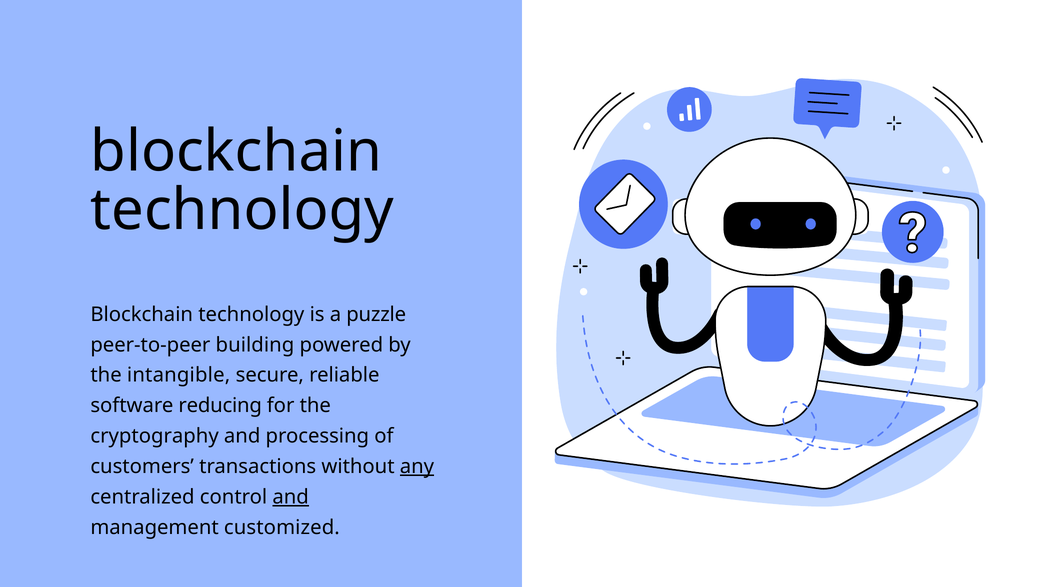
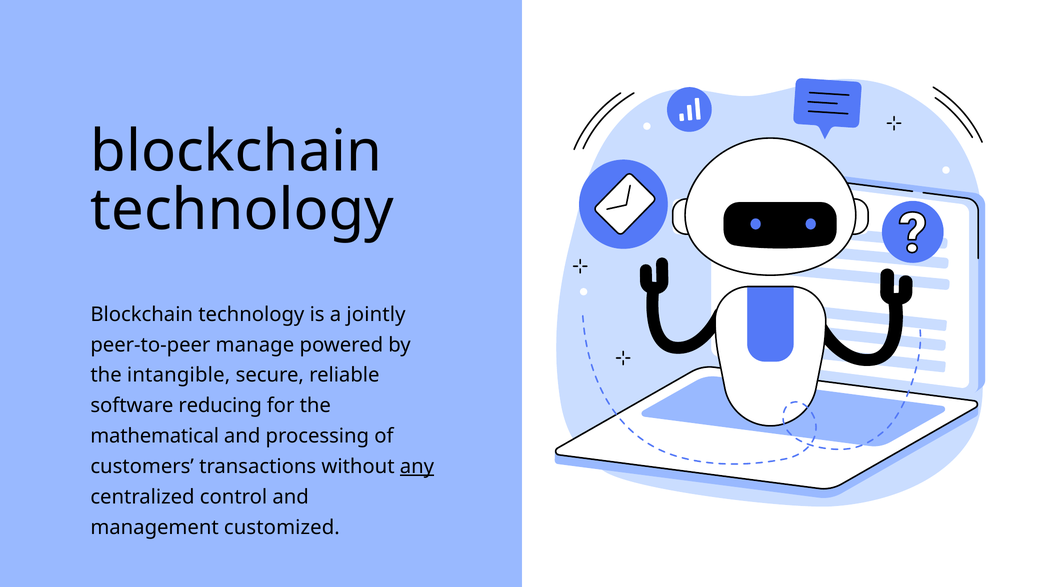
puzzle: puzzle -> jointly (376, 315)
building: building -> manage (255, 345)
cryptography: cryptography -> mathematical (155, 436)
and underline: present -> none (291, 497)
